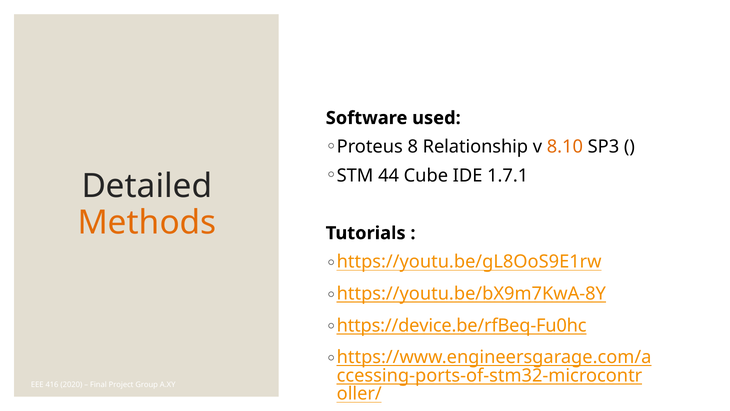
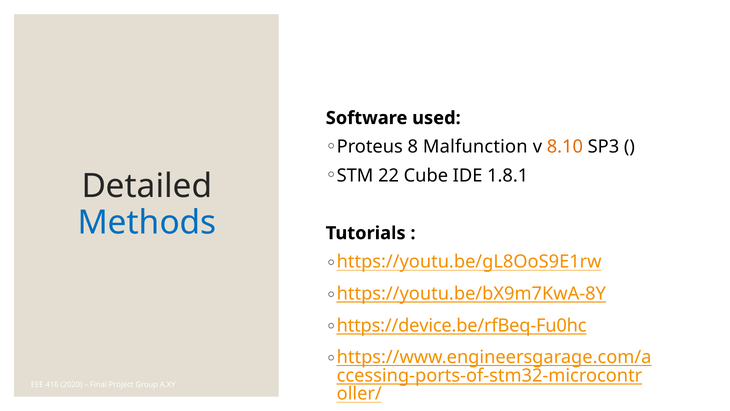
Relationship: Relationship -> Malfunction (475, 147)
44: 44 -> 22 (389, 175)
1.7.1: 1.7.1 -> 1.8.1 (508, 175)
Methods colour: orange -> blue (147, 222)
